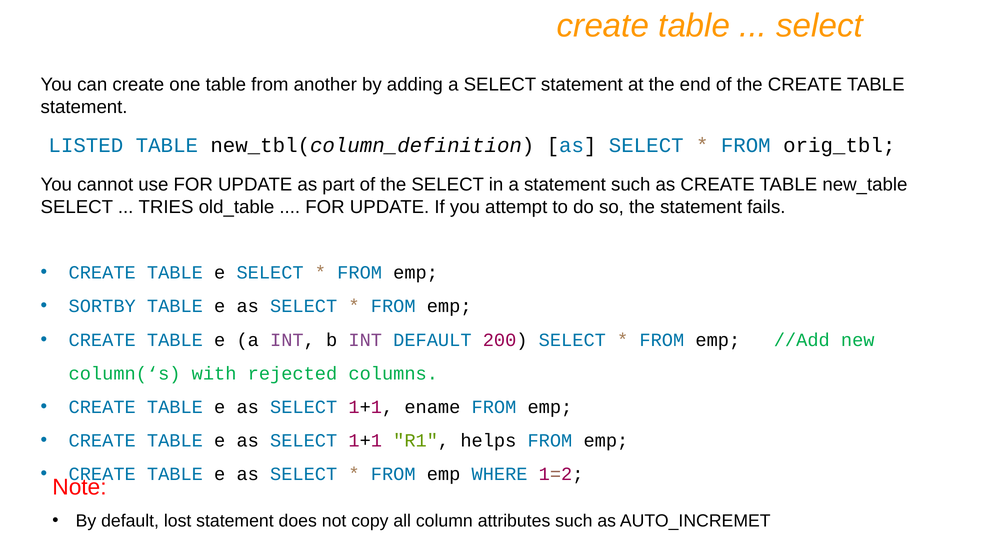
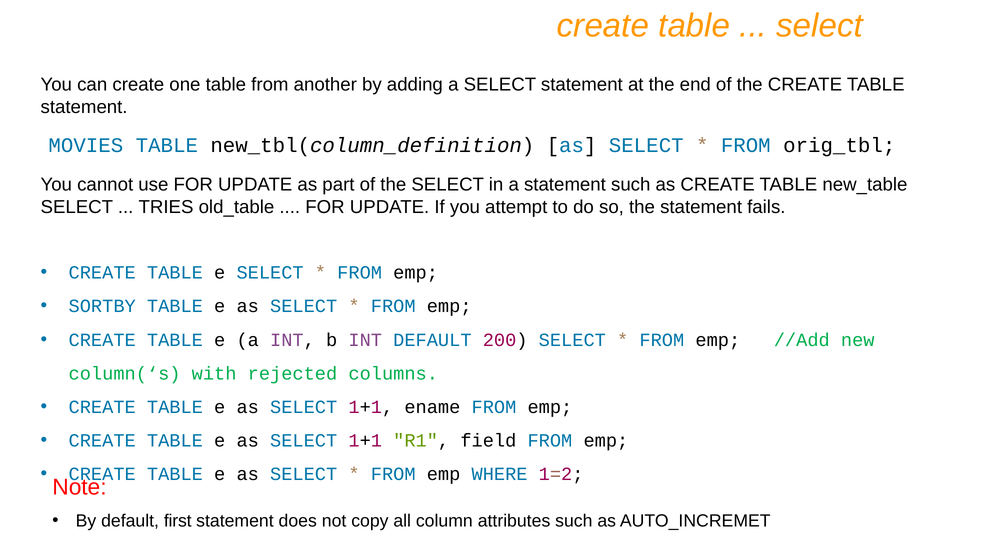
LISTED: LISTED -> MOVIES (86, 145)
helps: helps -> field (488, 440)
lost: lost -> first (178, 521)
